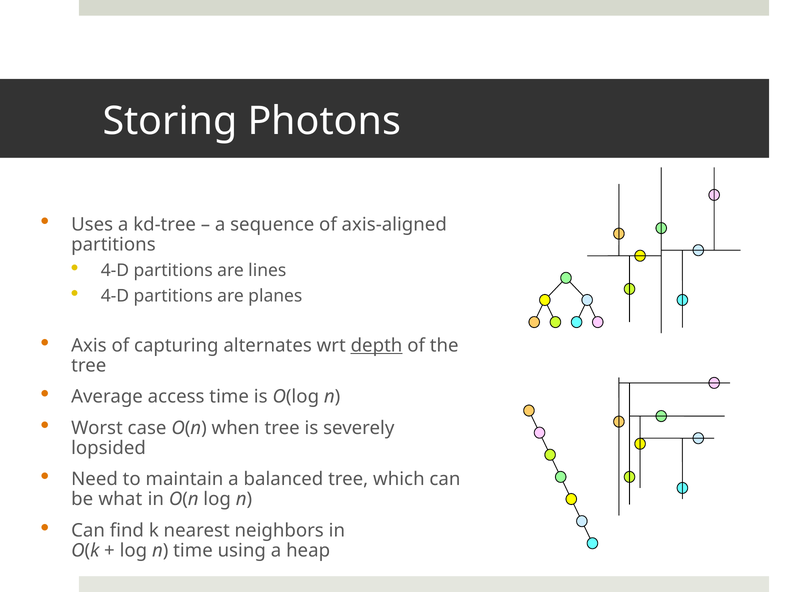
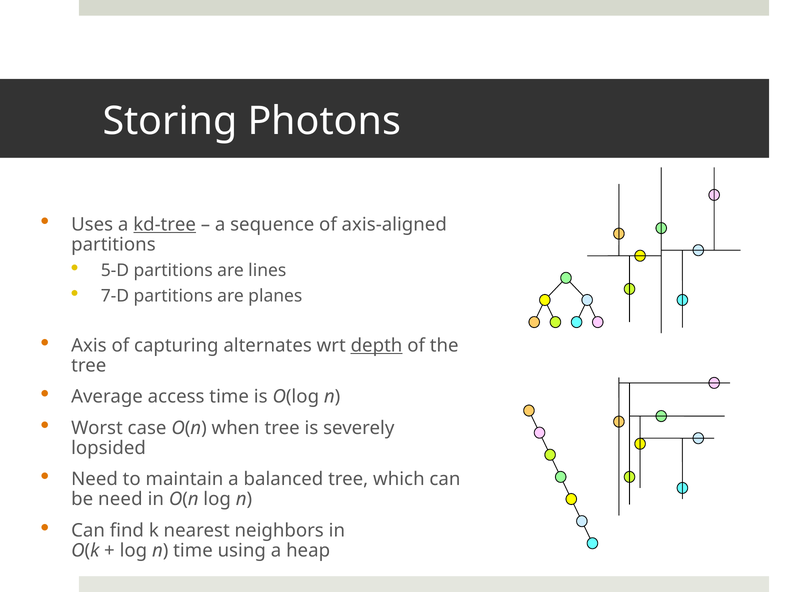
kd-tree underline: none -> present (165, 224)
4-D: 4-D -> 5-D (115, 271)
4-D: 4-D -> 7-D (115, 296)
be what: what -> need (120, 499)
